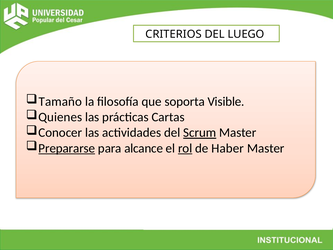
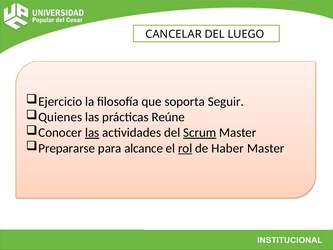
CRITERIOS: CRITERIOS -> CANCELAR (174, 34)
Tamaño: Tamaño -> Ejercicio (60, 101)
Visible: Visible -> Seguir (226, 101)
Cartas: Cartas -> Reúne (168, 117)
las underline: none -> present (92, 133)
Prepararse underline: present -> none (67, 148)
